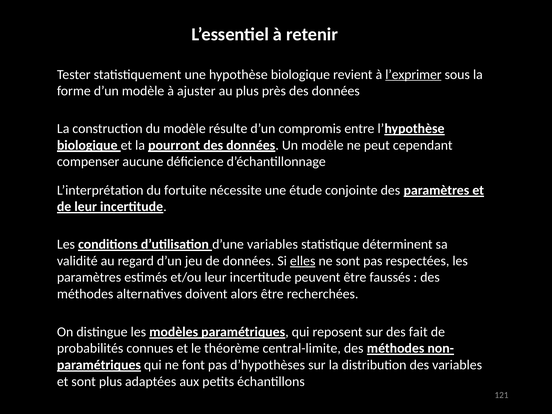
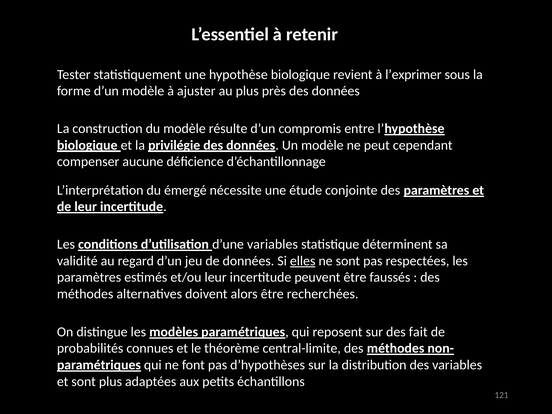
l’exprimer underline: present -> none (413, 74)
pourront: pourront -> privilégie (174, 145)
fortuite: fortuite -> émergé (185, 190)
